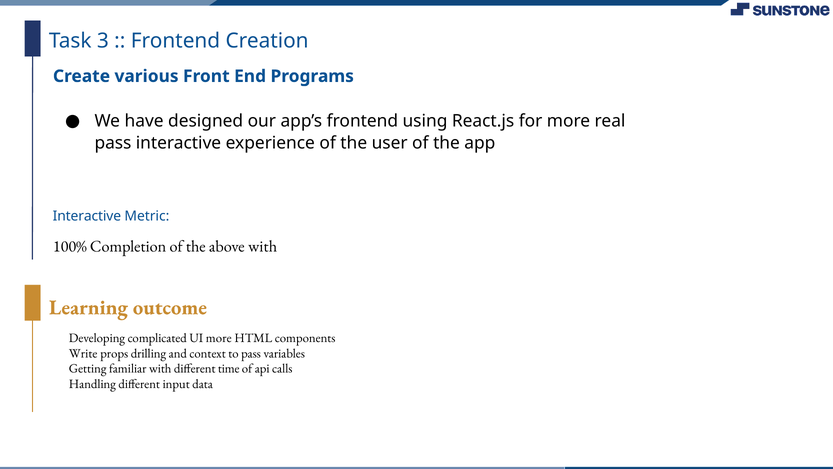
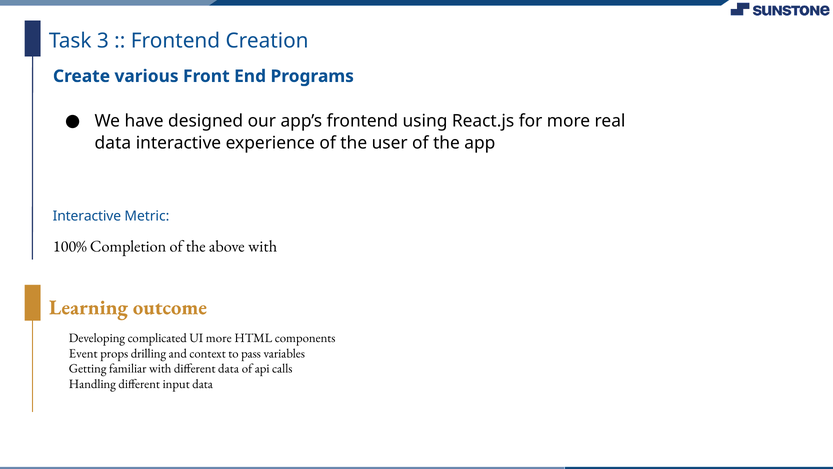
pass: pass -> data (113, 143)
Write: Write -> Event (83, 353)
different time: time -> data (229, 368)
